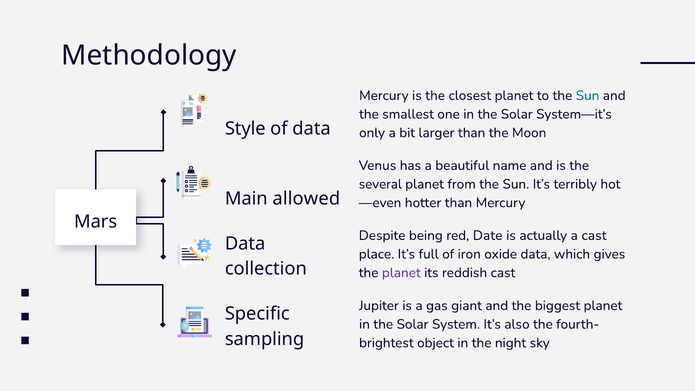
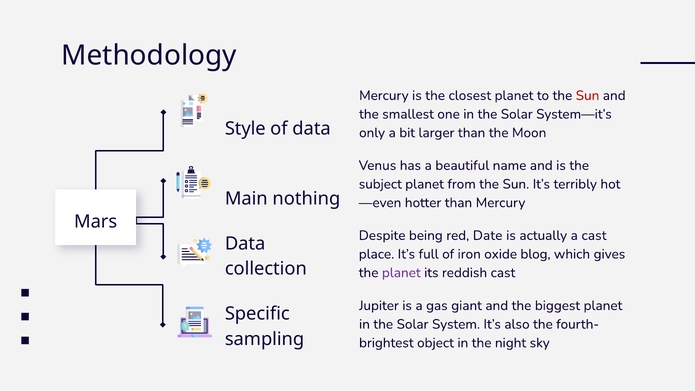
Sun colour: blue -> red (588, 95)
several: several -> subject (380, 184)
allowed: allowed -> nothing (306, 199)
oxide data: data -> blog (535, 254)
